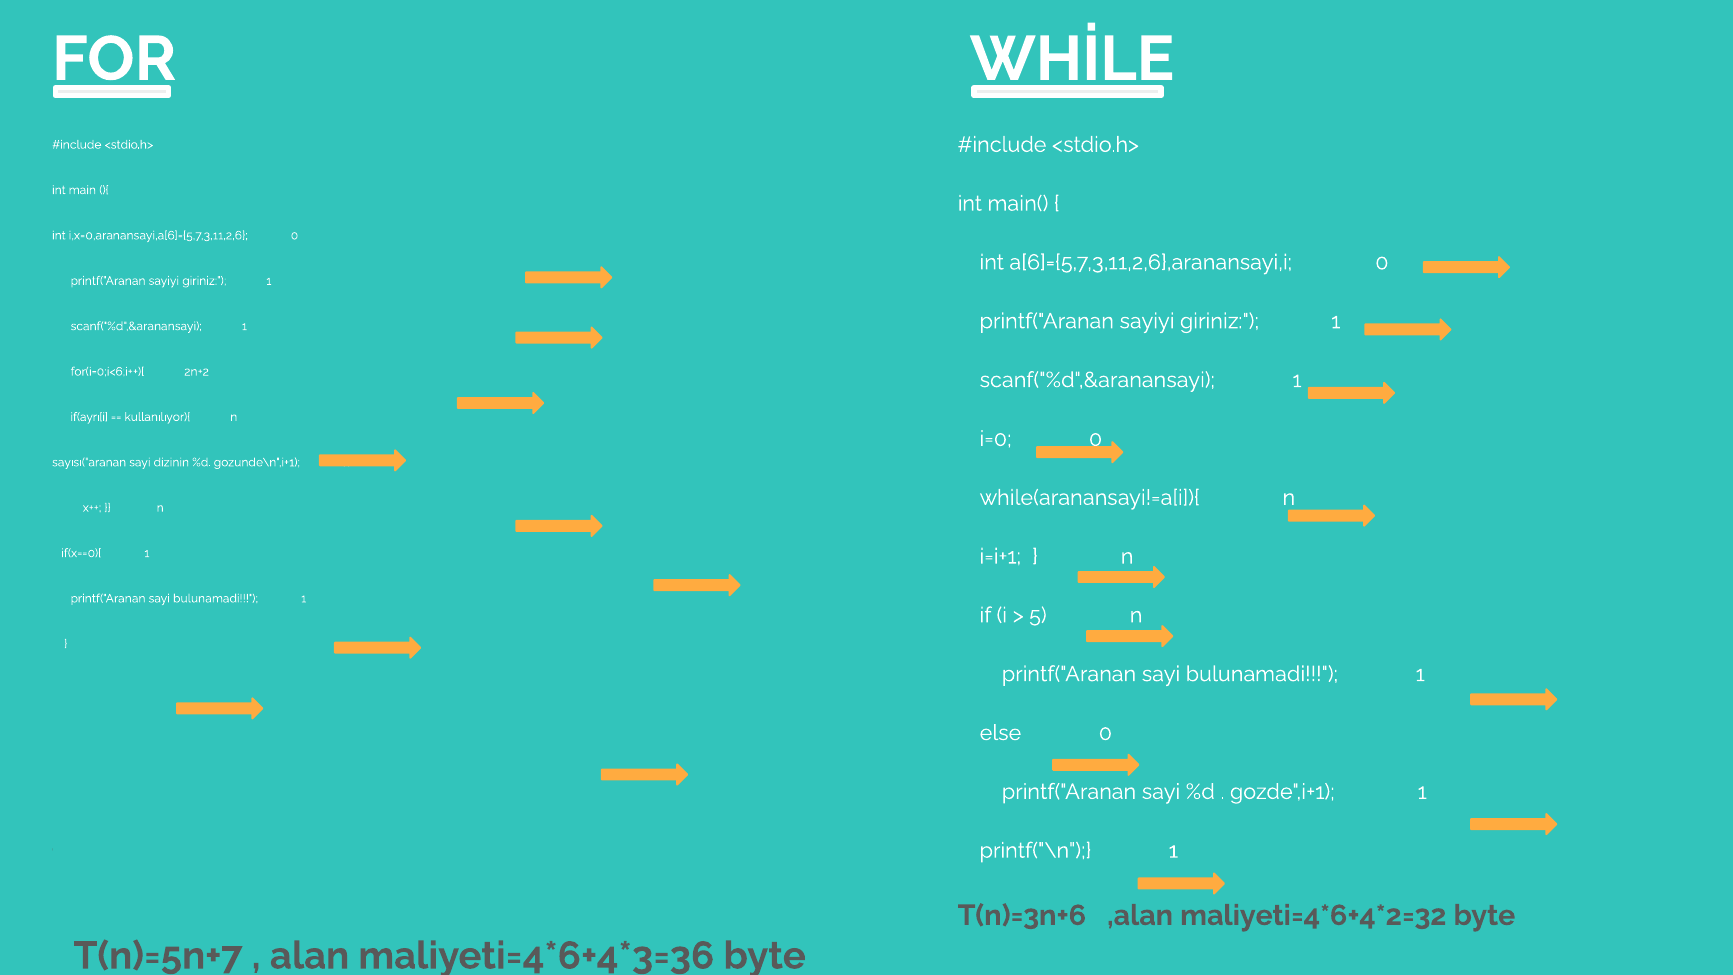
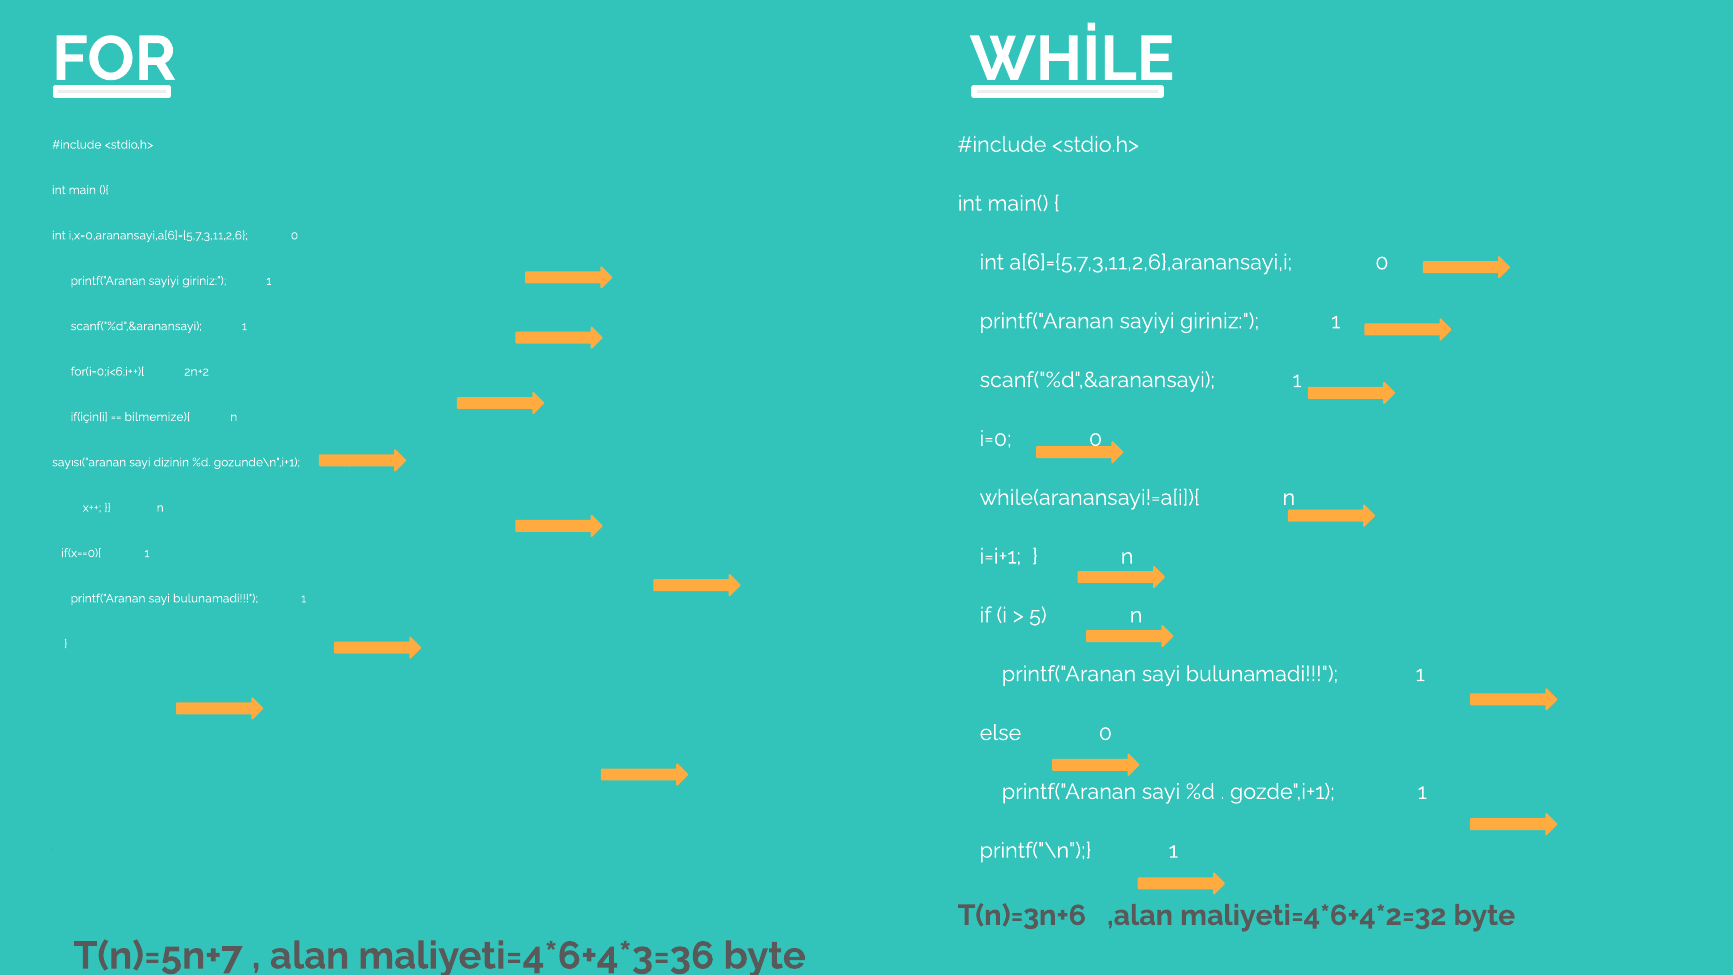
if(ayrı[i: if(ayrı[i -> if(için[i (89, 417)
kullanılıyor){: kullanılıyor){ -> bilmemize){ (157, 417)
